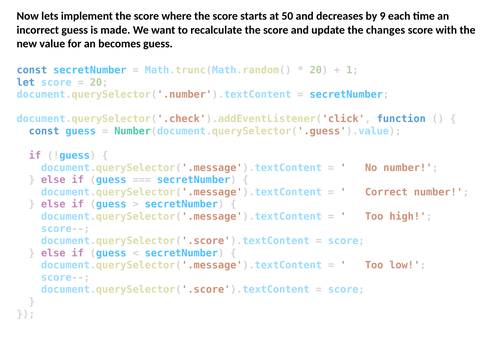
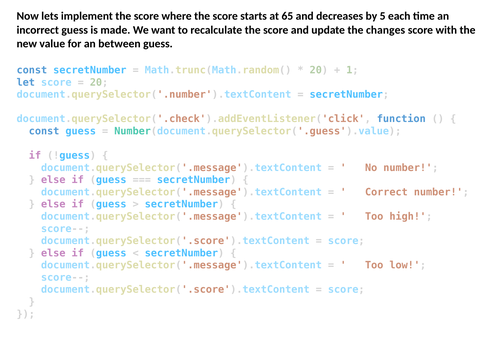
50: 50 -> 65 (287, 16)
9: 9 -> 5 (383, 16)
becomes: becomes -> between (119, 44)
